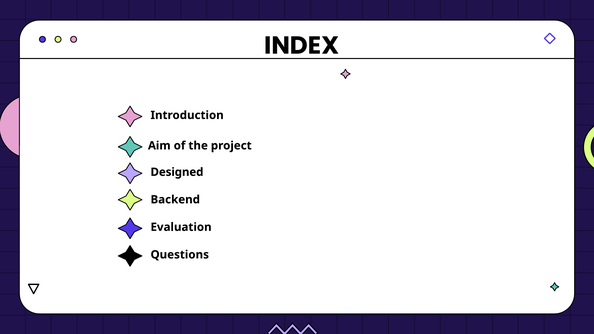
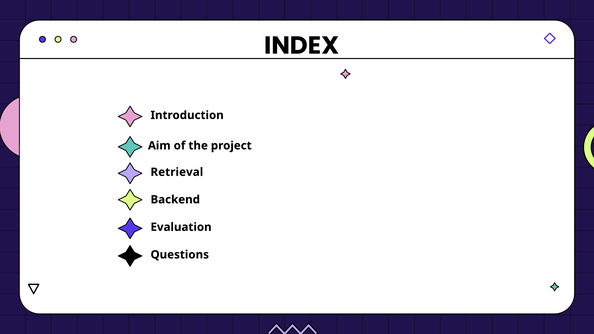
Designed: Designed -> Retrieval (177, 172)
